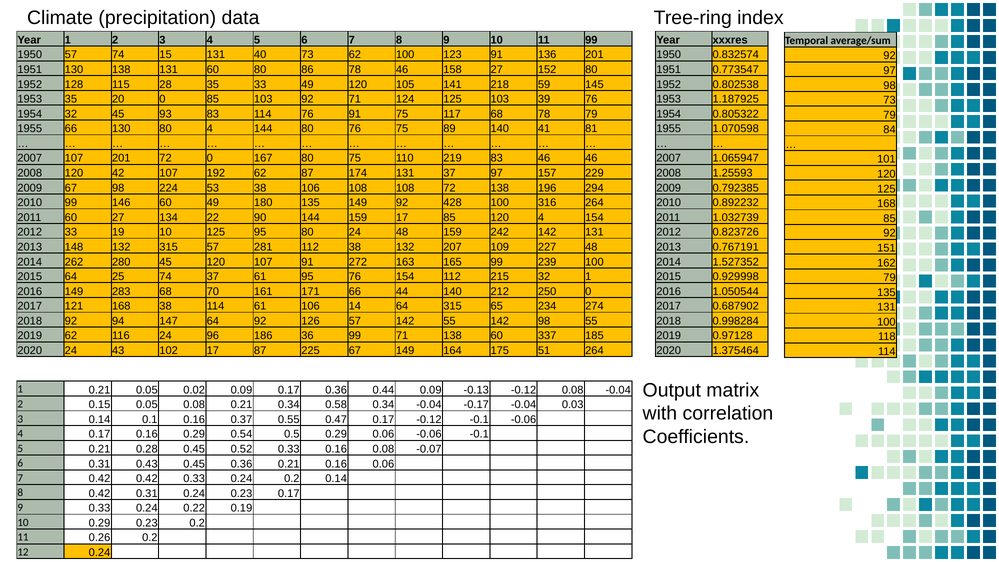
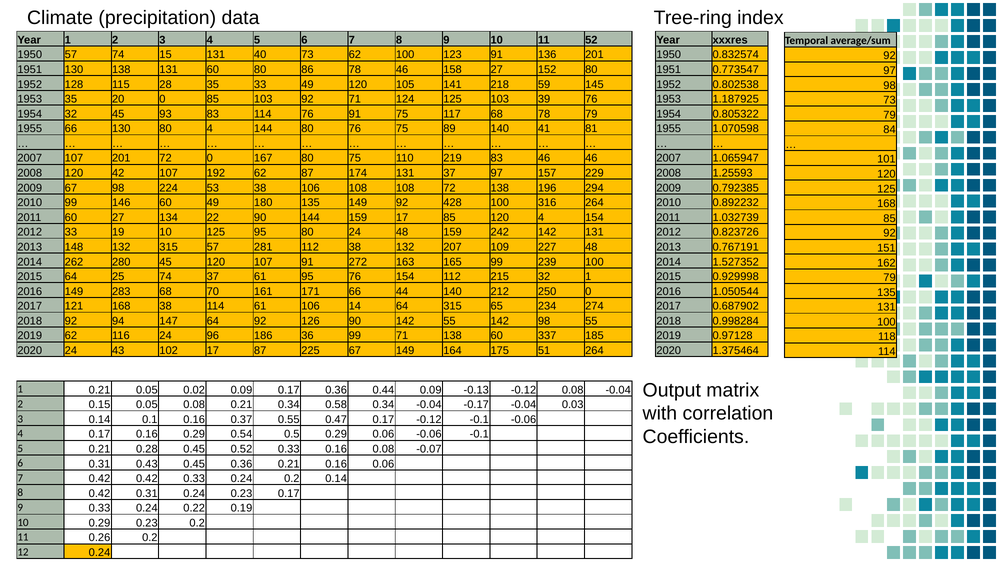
11 99: 99 -> 52 (591, 40)
126 57: 57 -> 90 (355, 321)
